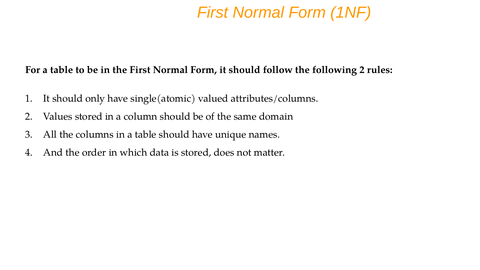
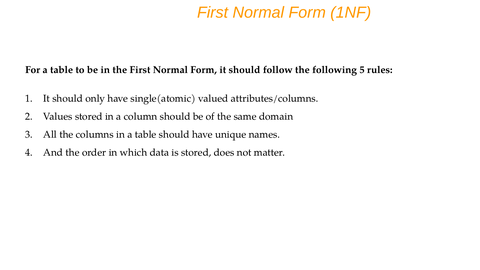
following 2: 2 -> 5 (362, 70)
